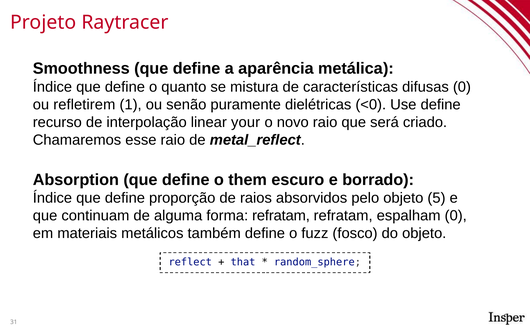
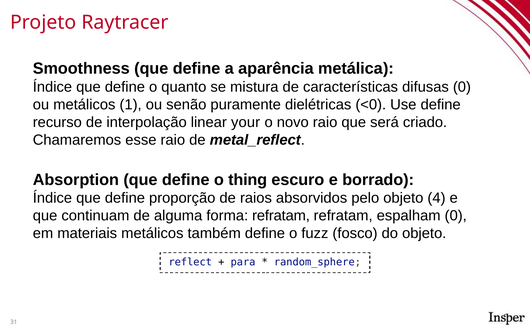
ou refletirem: refletirem -> metálicos (84, 105)
them: them -> thing (248, 180)
5: 5 -> 4 (436, 198)
that: that -> para (243, 262)
